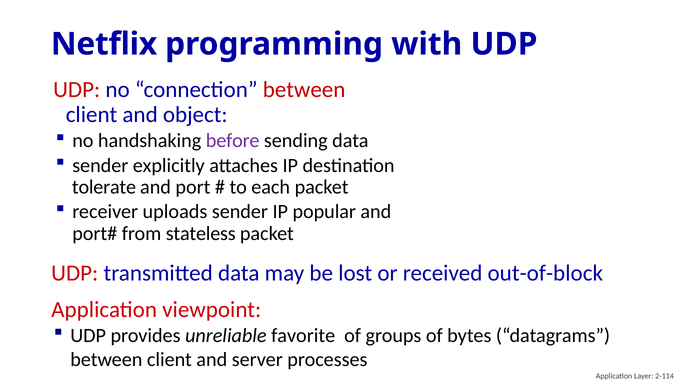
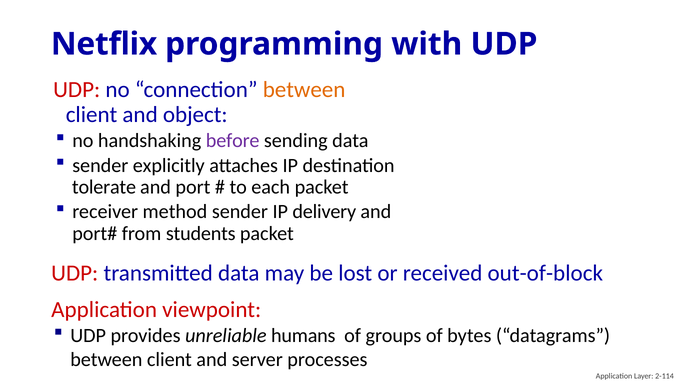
between colour: red -> orange (304, 90)
uploads: uploads -> method (175, 212)
popular: popular -> delivery (324, 212)
stateless: stateless -> students (201, 234)
favorite: favorite -> humans (303, 336)
